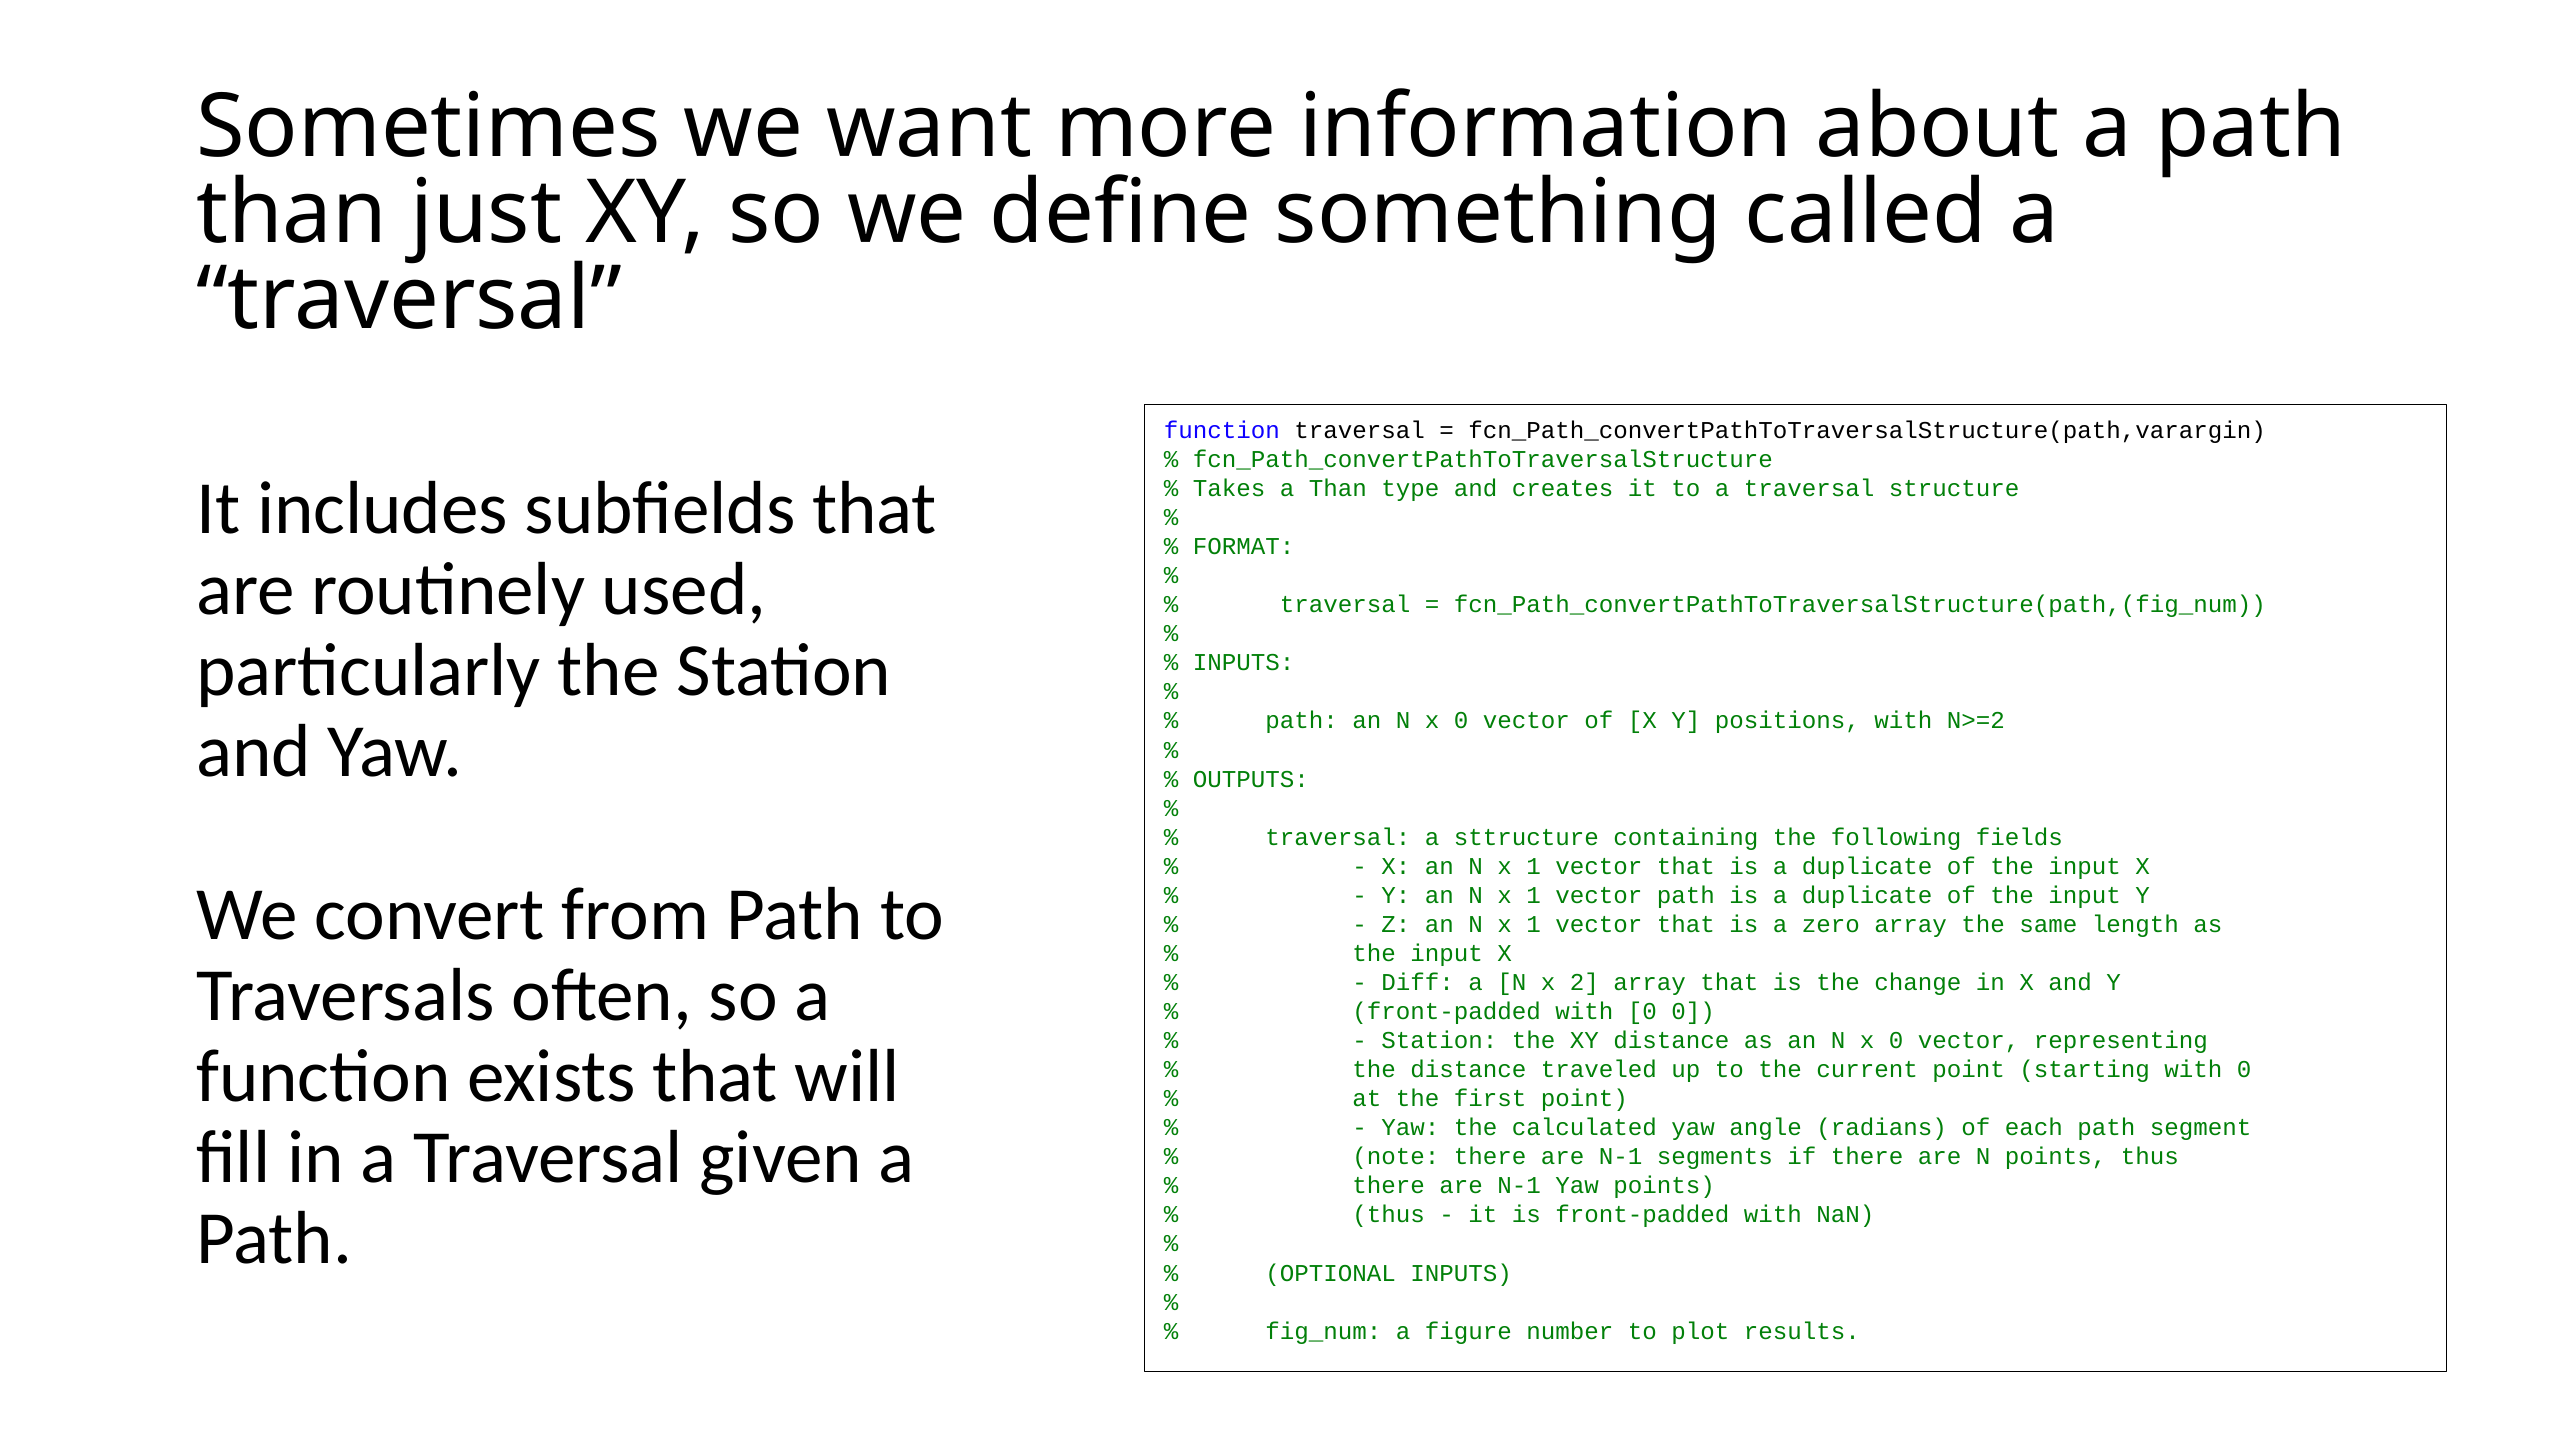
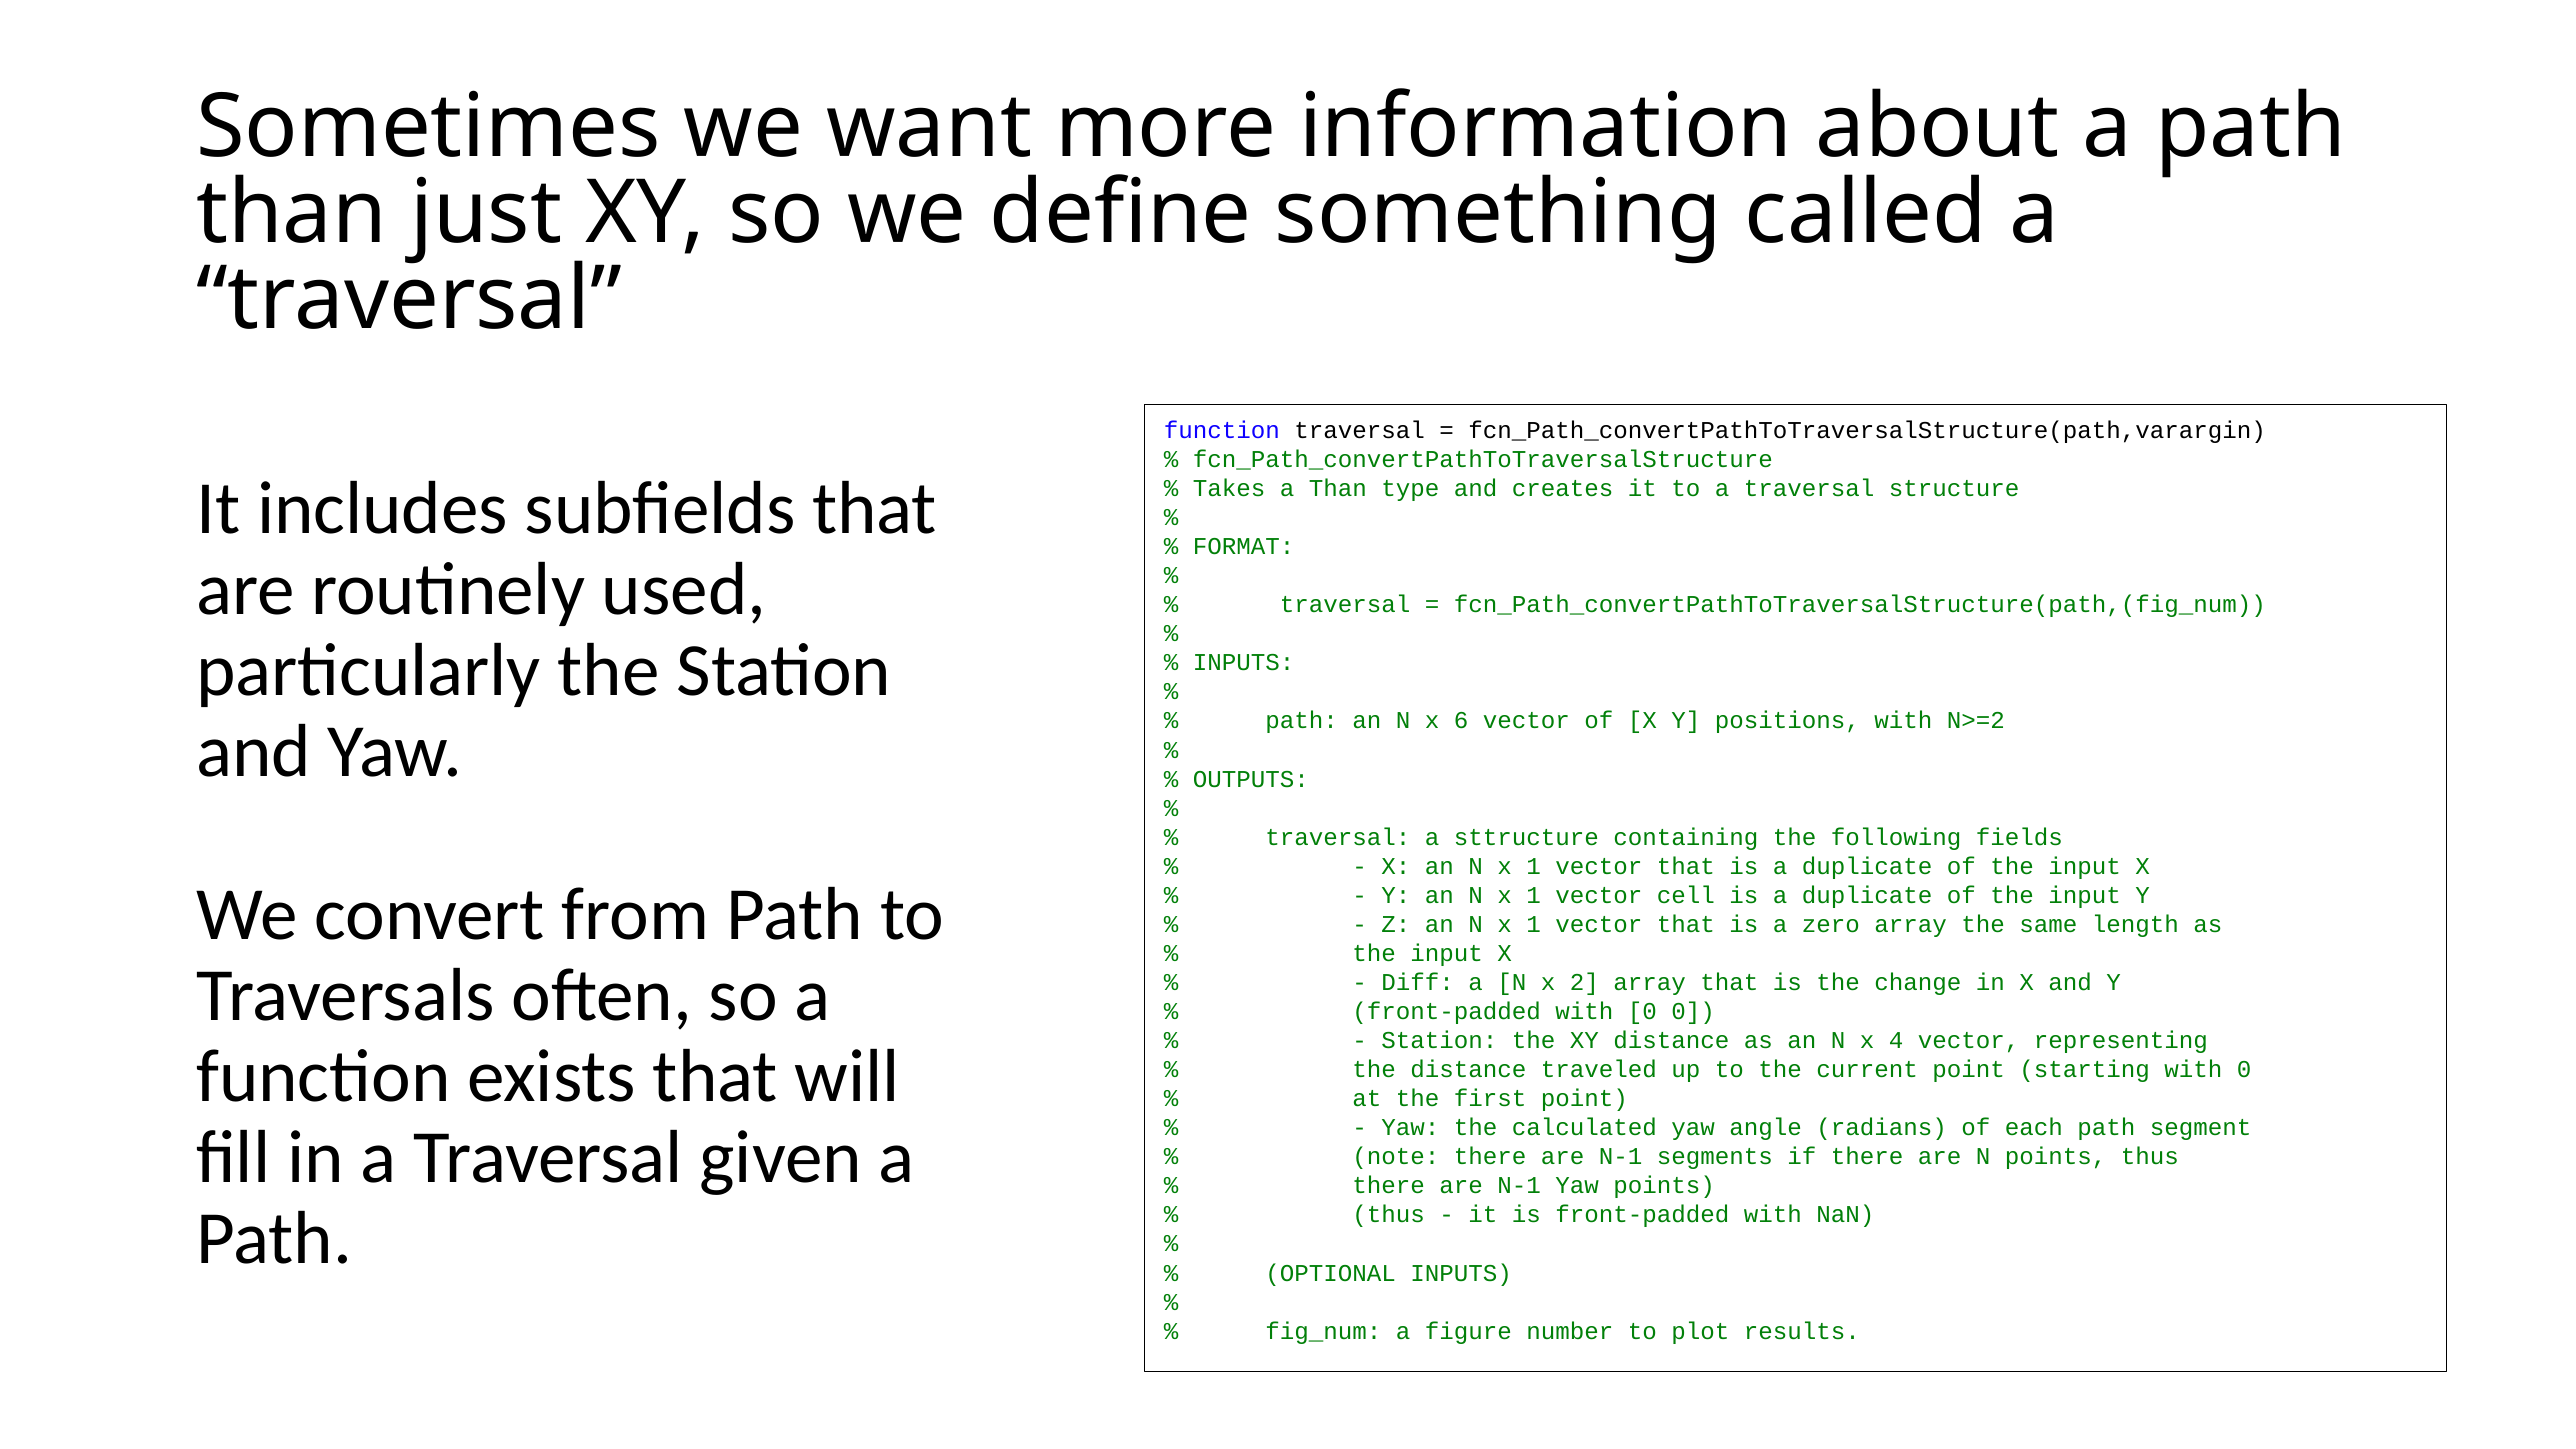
0: 0 -> 6 (1461, 721)
vector path: path -> cell (1686, 895)
0: 0 -> 4 (1896, 1041)
